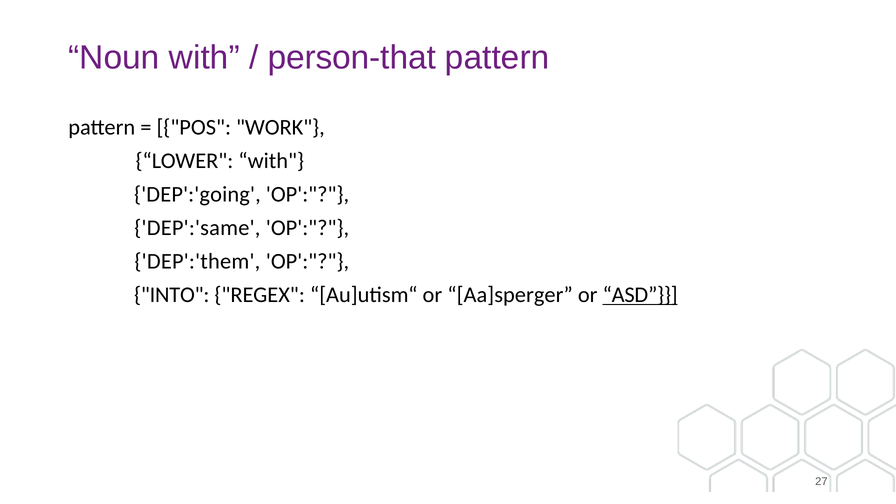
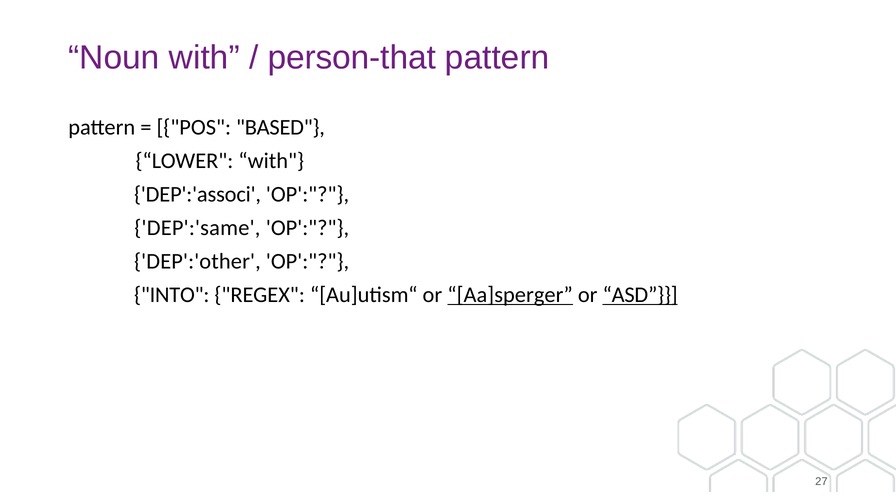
WORK: WORK -> BASED (280, 127)
DEP':'going: DEP':'going -> DEP':'associ (198, 194)
DEP':'them: DEP':'them -> DEP':'other (197, 261)
Aa]sperger underline: none -> present (510, 295)
